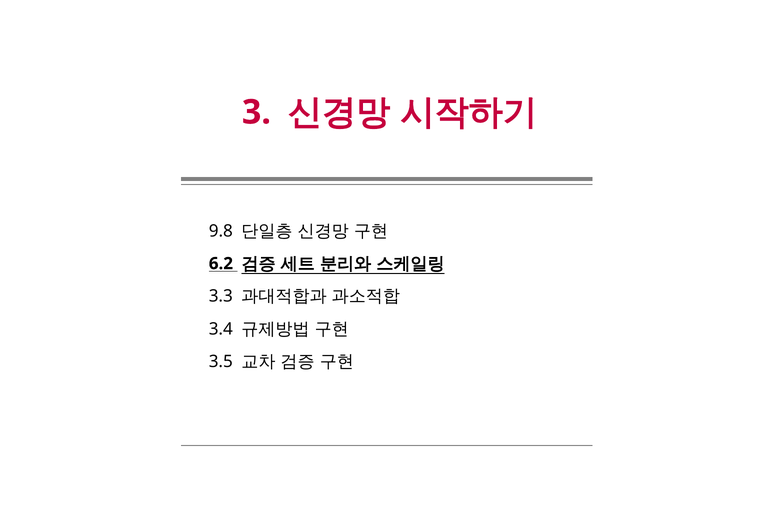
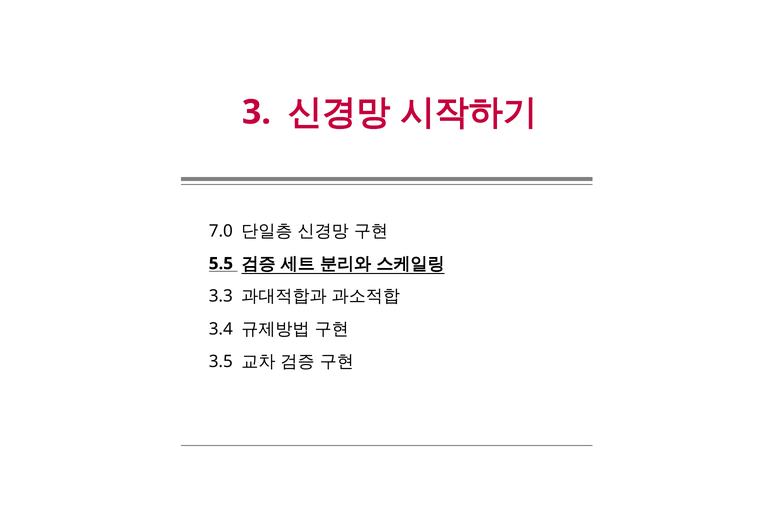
9.8: 9.8 -> 7.0 (221, 231)
6.2: 6.2 -> 5.5 (221, 263)
